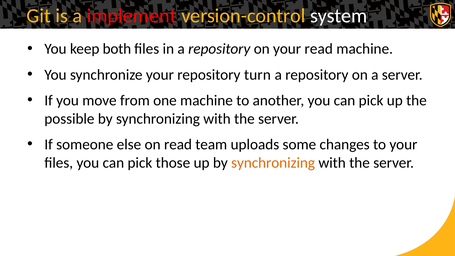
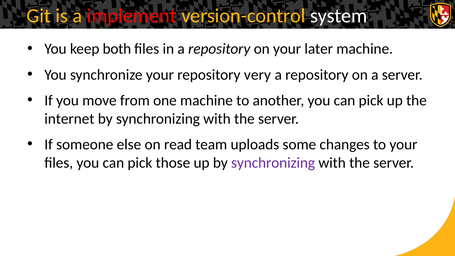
your read: read -> later (319, 49)
turn: turn -> very (257, 75)
possible: possible -> internet (69, 119)
synchronizing colour: orange -> purple (273, 163)
